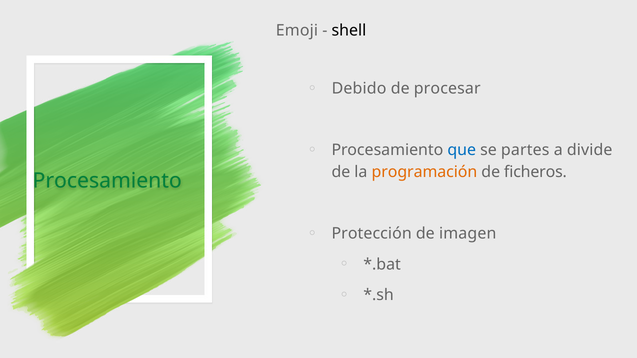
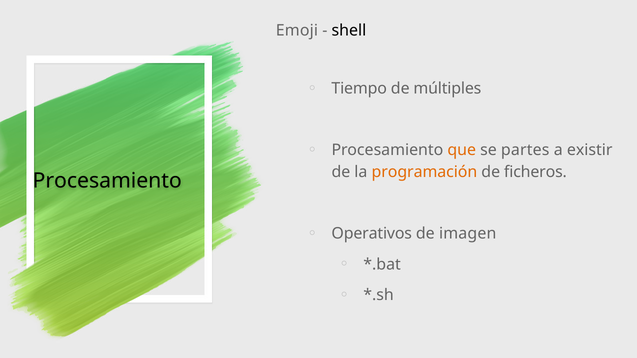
Debido: Debido -> Tiempo (359, 89)
procesar: procesar -> múltiples (447, 89)
que colour: blue -> orange (462, 150)
divide: divide -> existir (590, 150)
Procesamiento colour: green -> black (107, 181)
Protección: Protección -> Operativos (372, 234)
